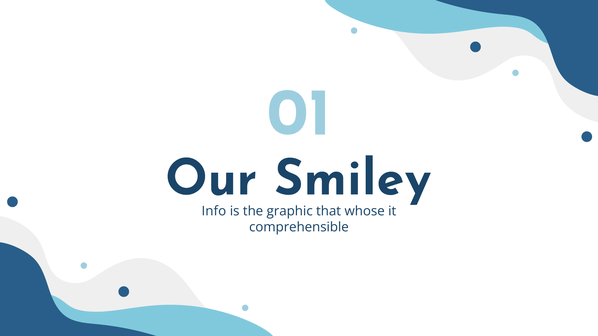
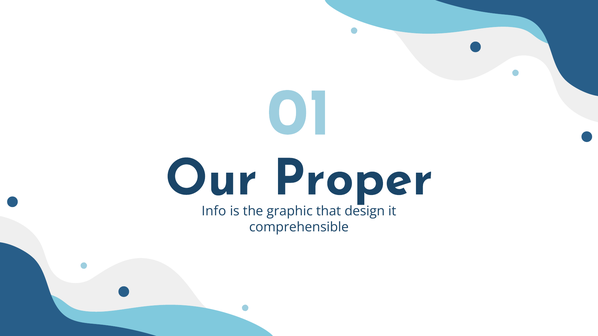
Smiley: Smiley -> Proper (353, 178)
whose: whose -> design (365, 211)
